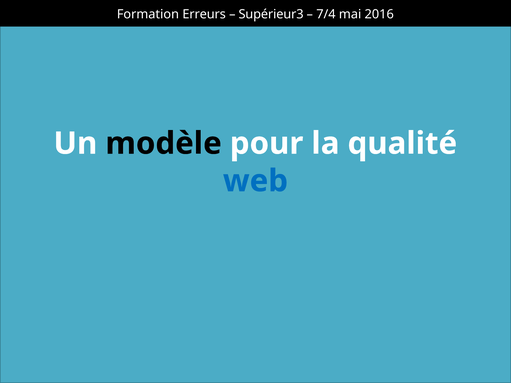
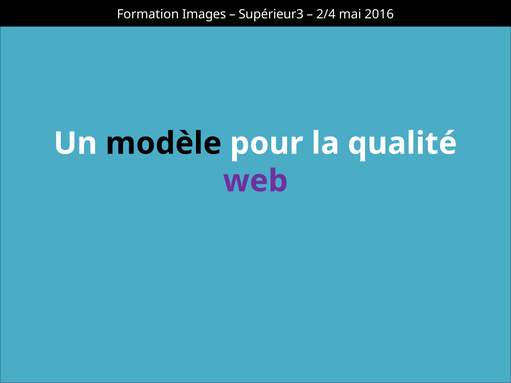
Erreurs: Erreurs -> Images (204, 14)
7/4: 7/4 -> 2/4 (326, 14)
web colour: blue -> purple (255, 181)
